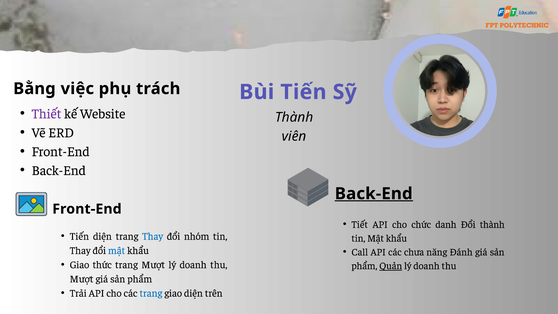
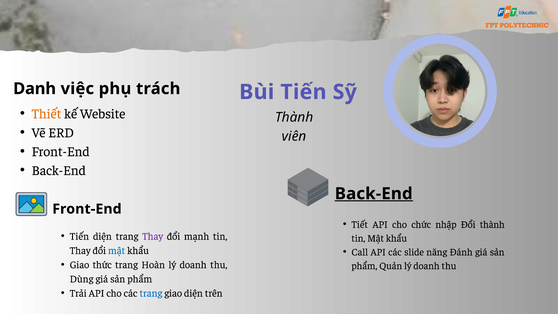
Bằng: Bằng -> Danh (35, 89)
Thiết colour: purple -> orange (47, 114)
danh: danh -> nhập (446, 224)
Thay colour: blue -> purple (153, 236)
nhóm: nhóm -> mạnh (197, 236)
chưa: chưa -> slide (414, 252)
trang Mượt: Mượt -> Hoàn (153, 265)
Quản underline: present -> none (391, 266)
Mượt: Mượt -> Dùng (82, 279)
